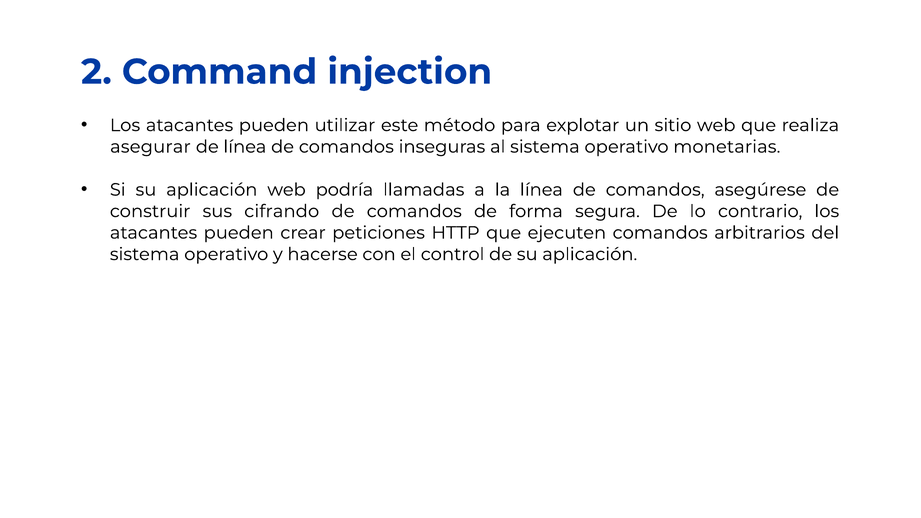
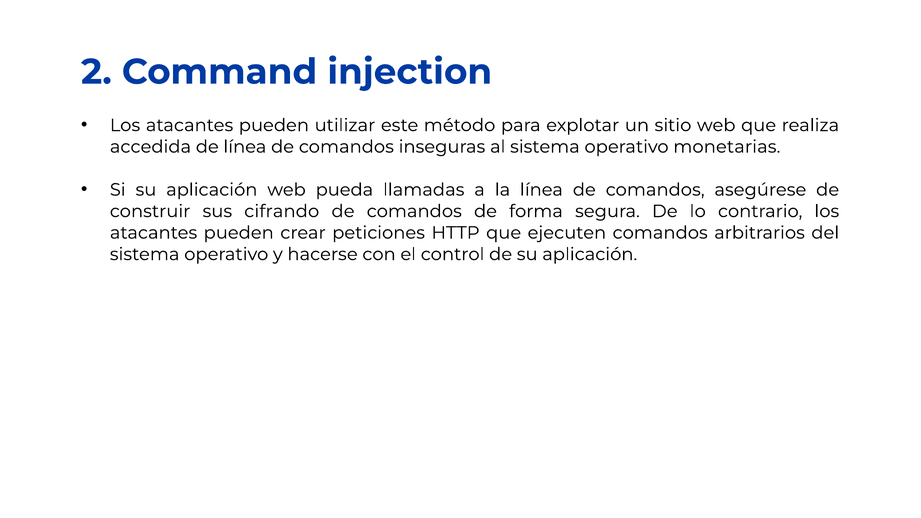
asegurar: asegurar -> accedida (150, 147)
podría: podría -> pueda (344, 190)
